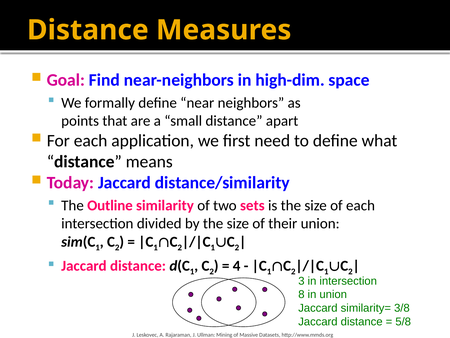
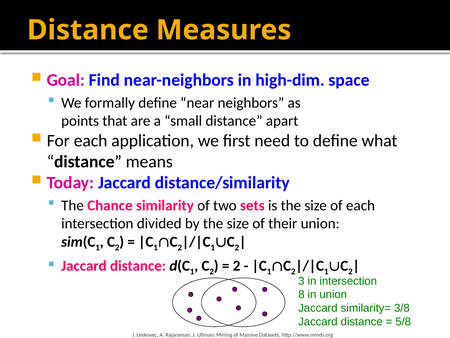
Outline: Outline -> Chance (110, 205)
4: 4 -> 2 (237, 265)
